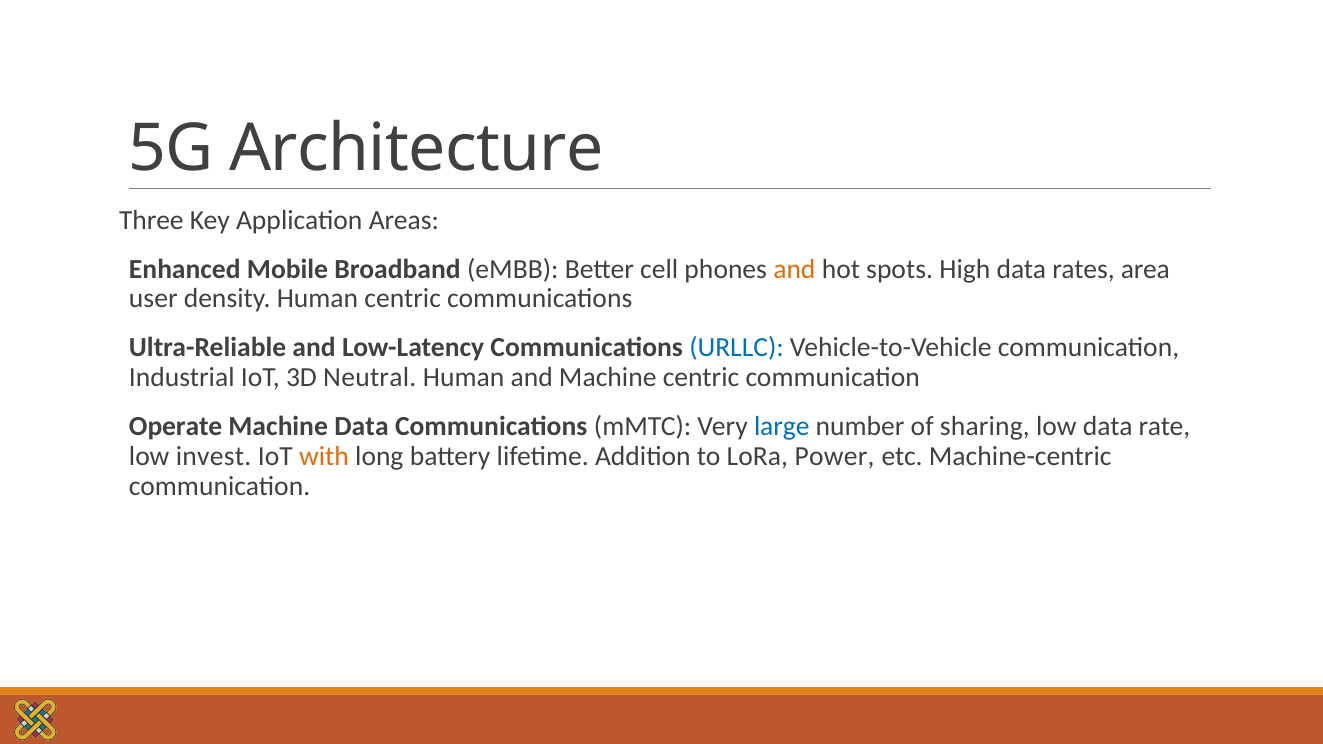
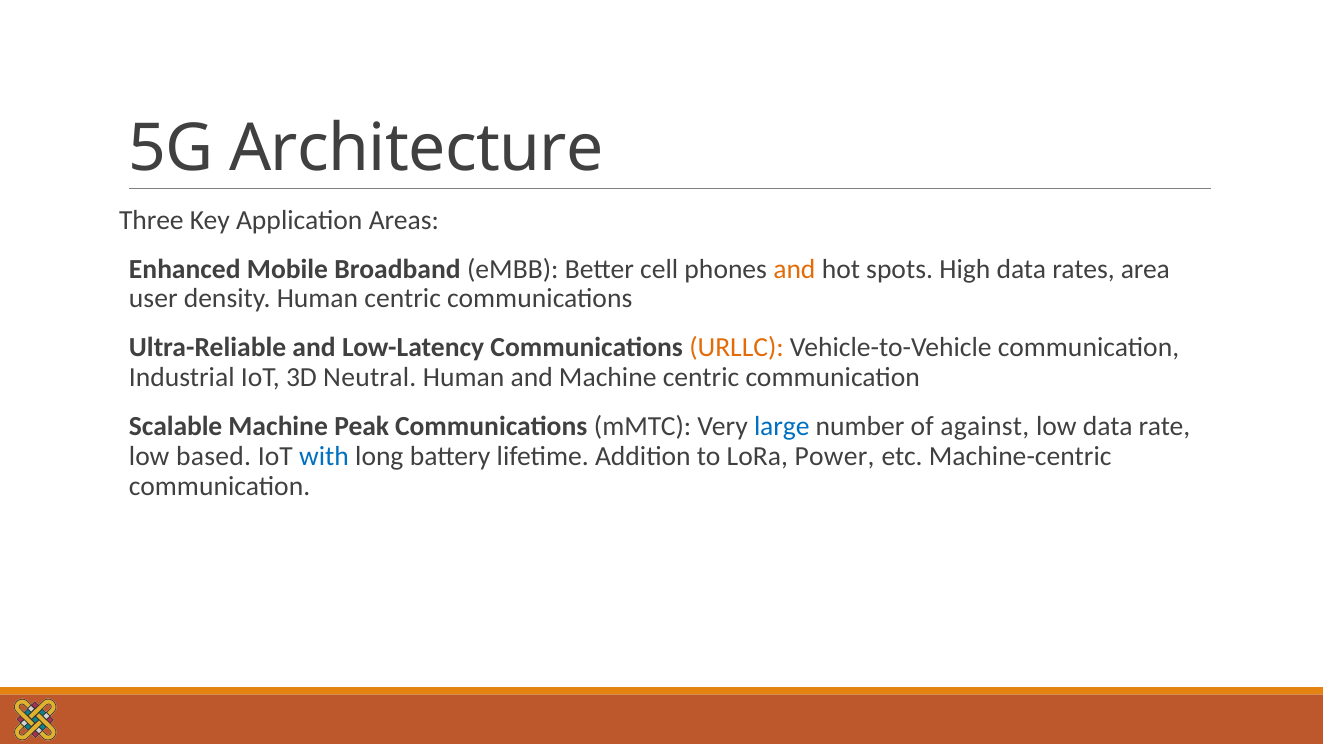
URLLC colour: blue -> orange (737, 348)
Operate: Operate -> Scalable (176, 427)
Machine Data: Data -> Peak (362, 427)
sharing: sharing -> against (985, 427)
invest: invest -> based (214, 456)
with colour: orange -> blue (324, 456)
